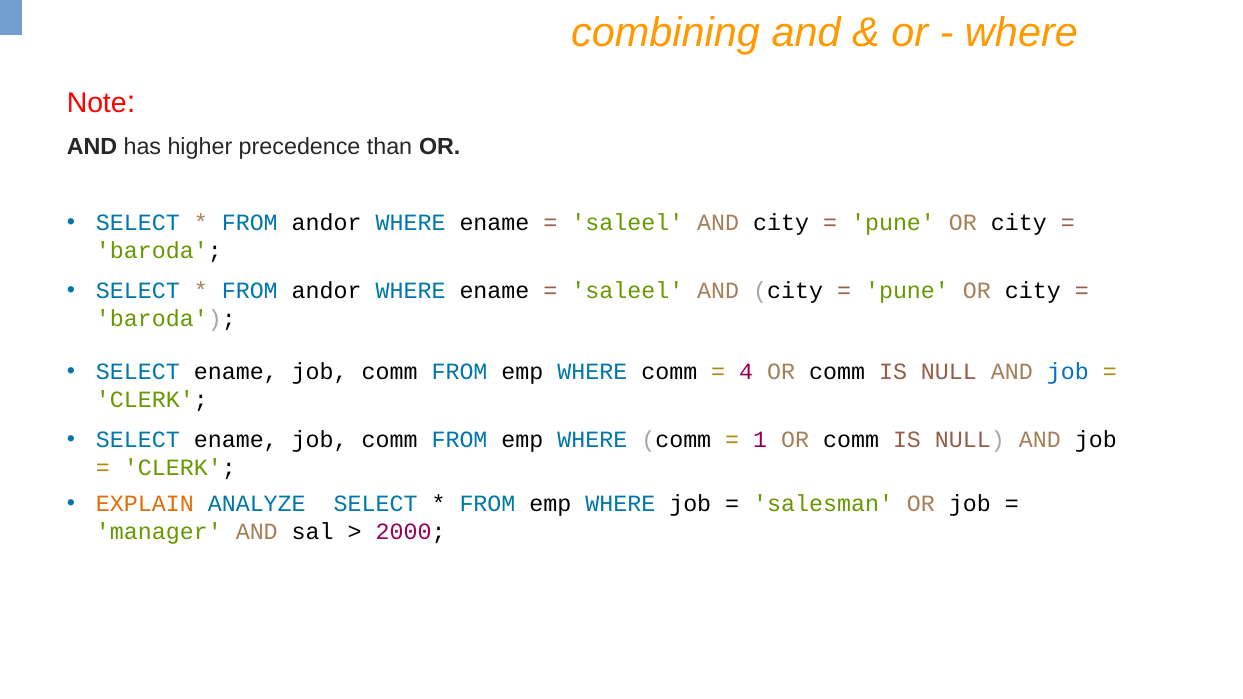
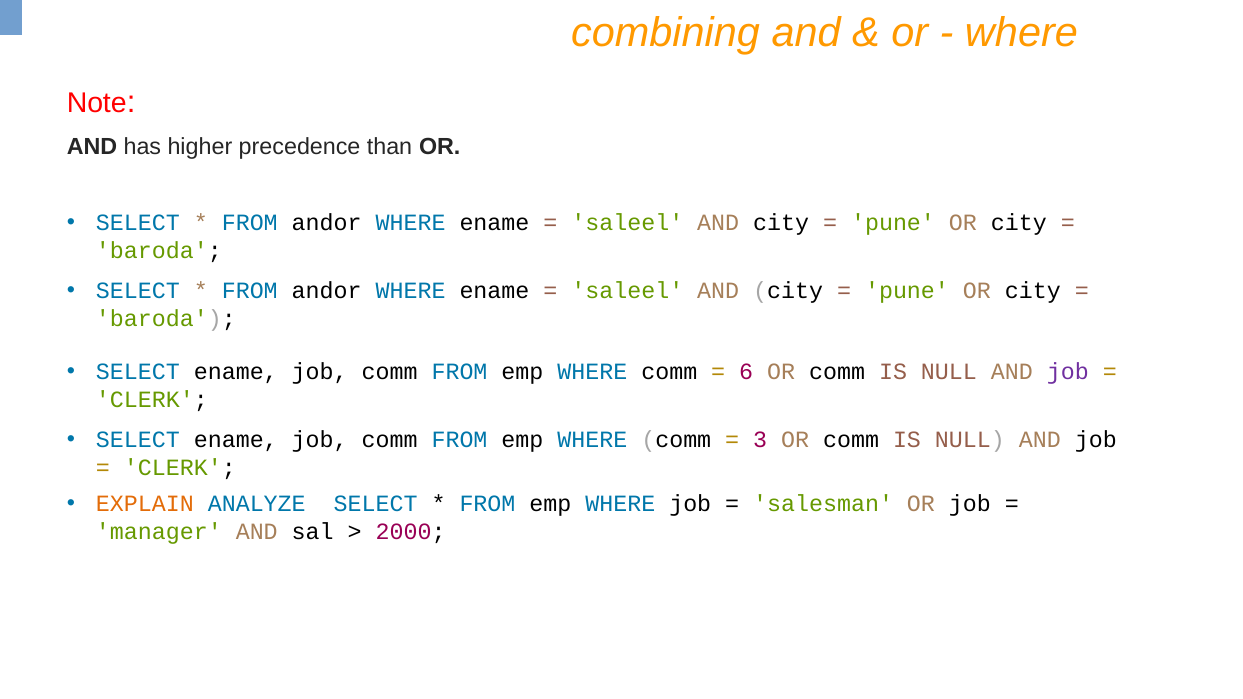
4: 4 -> 6 (746, 372)
job colour: blue -> purple (1068, 372)
1: 1 -> 3 (760, 440)
